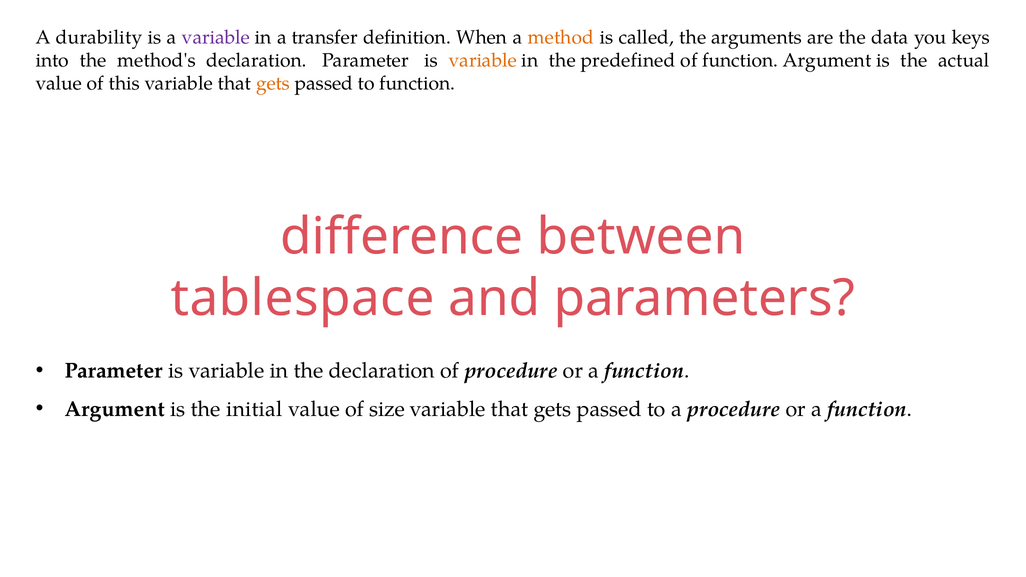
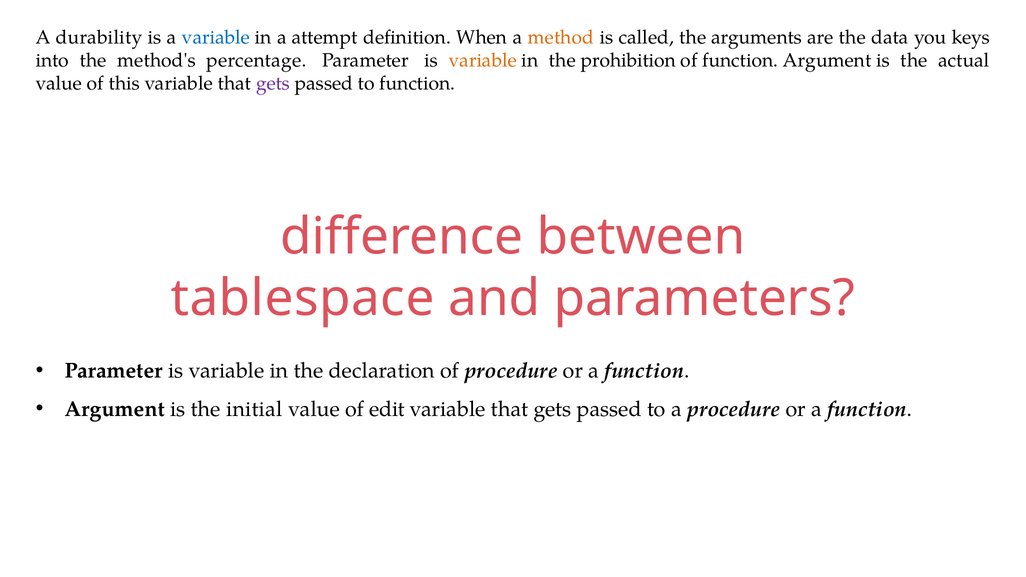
variable colour: purple -> blue (216, 37)
transfer: transfer -> attempt (325, 37)
method's declaration: declaration -> percentage (256, 61)
predefined: predefined -> prohibition (628, 61)
gets colour: orange -> purple (273, 84)
size: size -> edit (387, 409)
